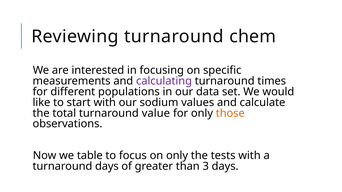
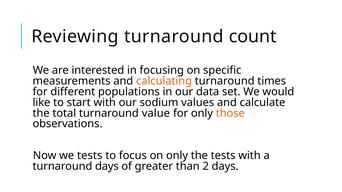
chem: chem -> count (253, 37)
calculating colour: purple -> orange (164, 81)
we table: table -> tests (90, 156)
3: 3 -> 2 (206, 166)
